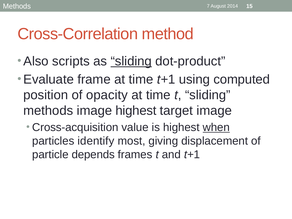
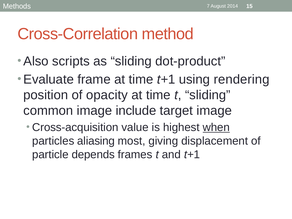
sliding underline: present -> none (131, 61)
computed: computed -> rendering (242, 79)
methods: methods -> common (48, 111)
image highest: highest -> include (136, 111)
identify: identify -> aliasing (96, 141)
